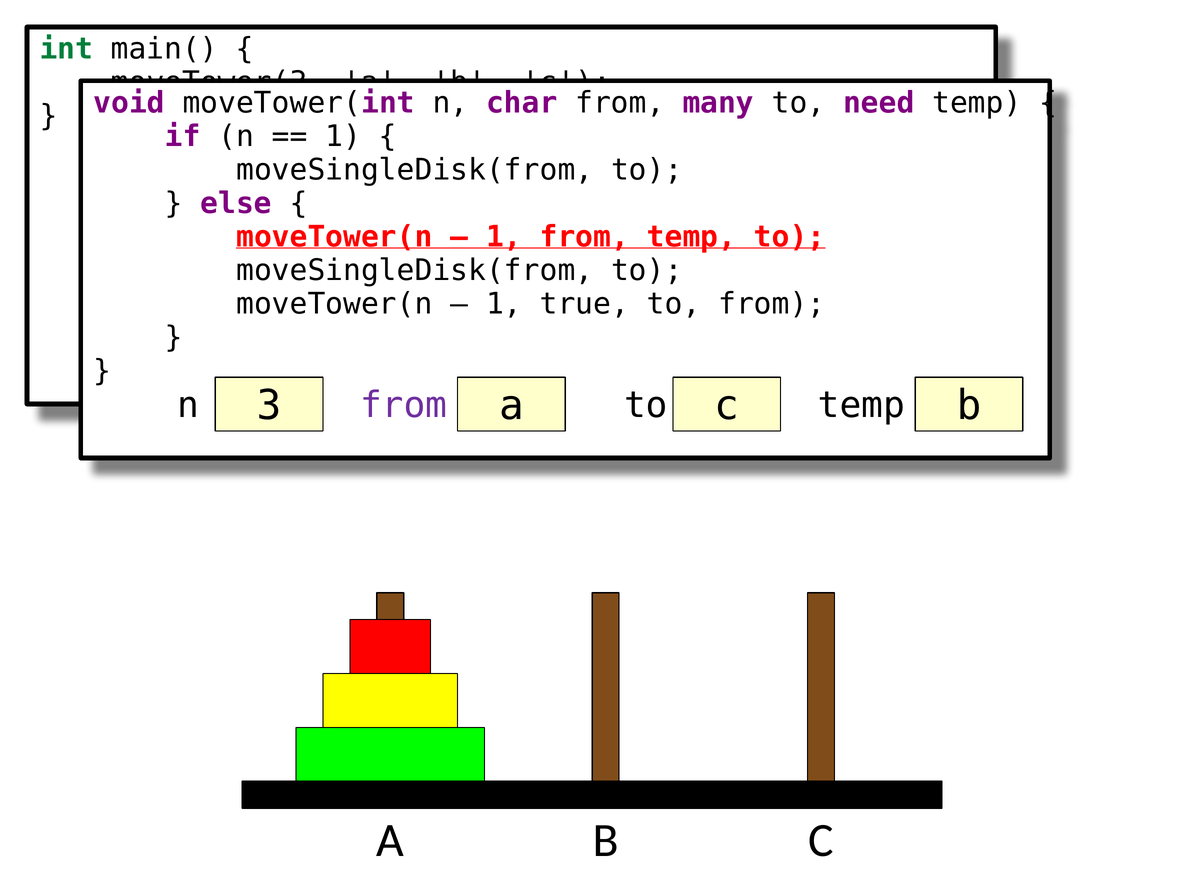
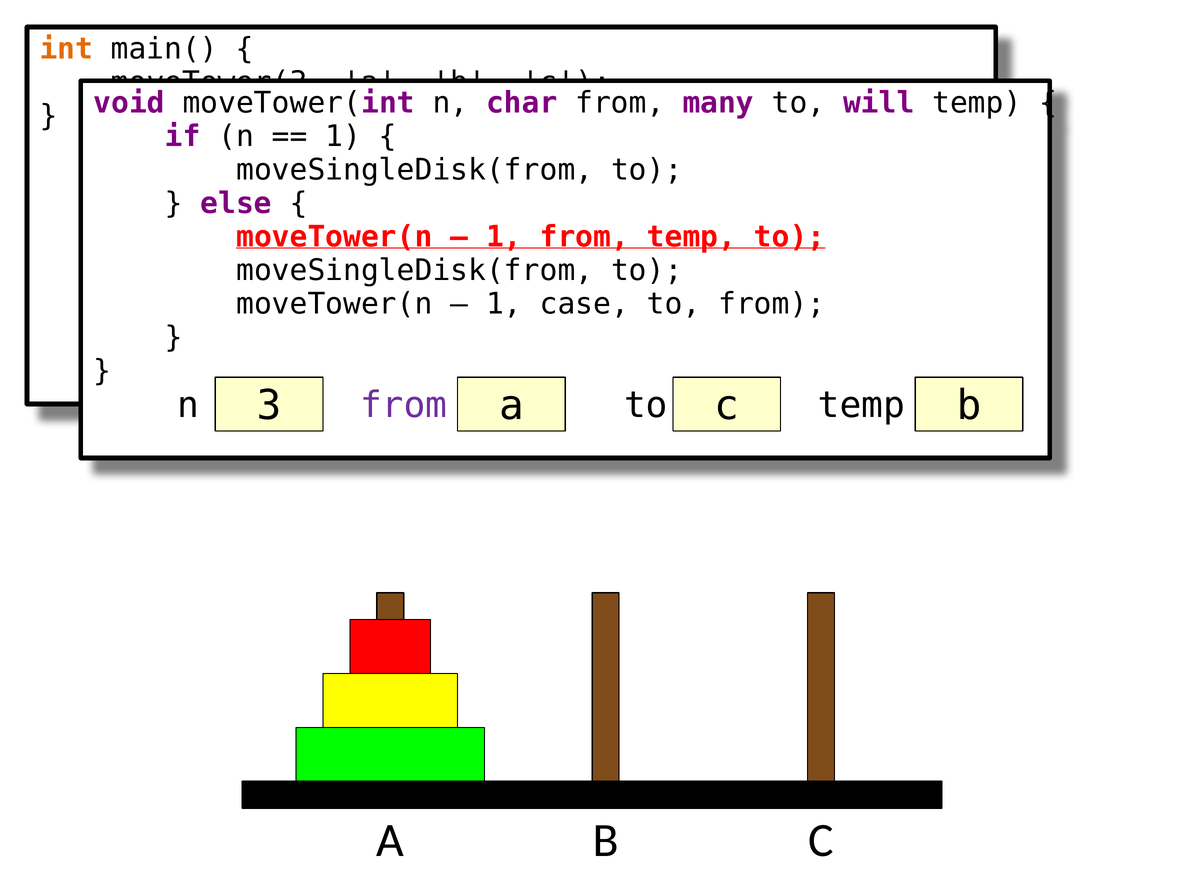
int colour: green -> orange (66, 49)
need: need -> will (879, 103)
true: true -> case (584, 304)
